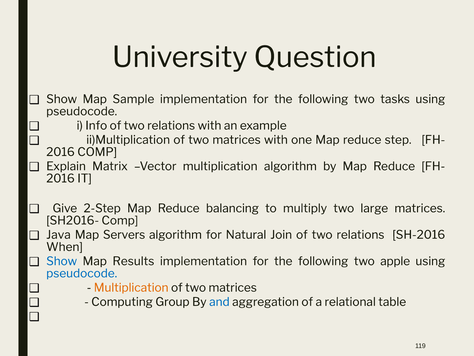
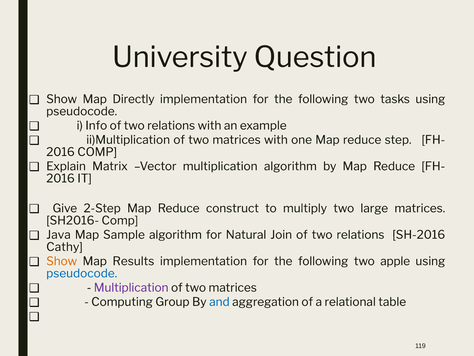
Sample: Sample -> Directly (134, 99)
balancing: balancing -> construct (232, 208)
Servers: Servers -> Sample (124, 234)
When: When -> Cathy (65, 247)
Show colour: blue -> orange (62, 261)
Multiplication colour: orange -> purple (131, 287)
